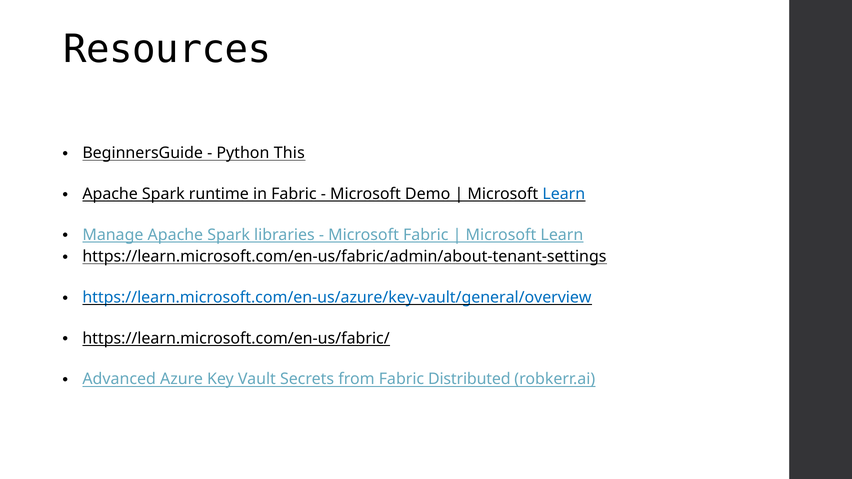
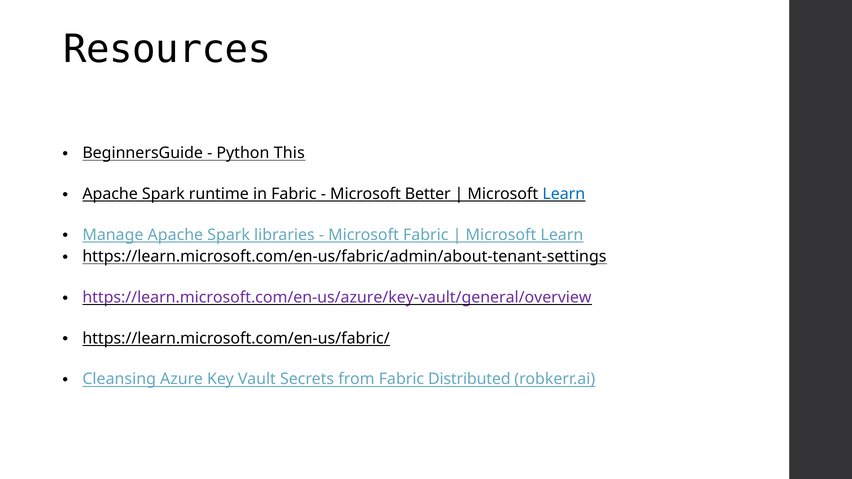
Demo: Demo -> Better (428, 194)
https://learn.microsoft.com/en-us/azure/key-vault/general/overview colour: blue -> purple (337, 298)
Advanced: Advanced -> Cleansing (119, 379)
